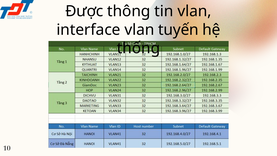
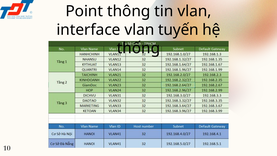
Được: Được -> Point (84, 11)
